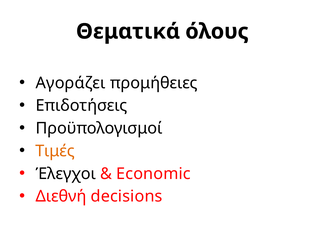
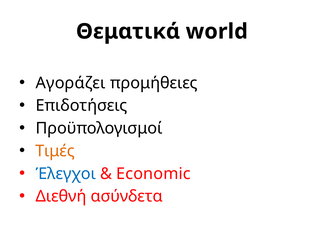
όλους: όλους -> world (217, 31)
Έλεγχοι colour: black -> blue (66, 174)
decisions: decisions -> ασύνδετα (127, 196)
